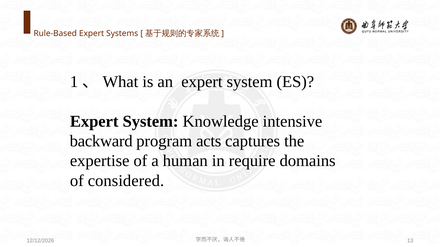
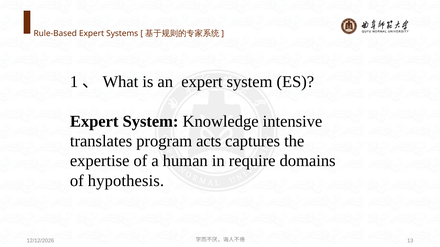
backward: backward -> translates (101, 141)
considered: considered -> hypothesis (126, 181)
